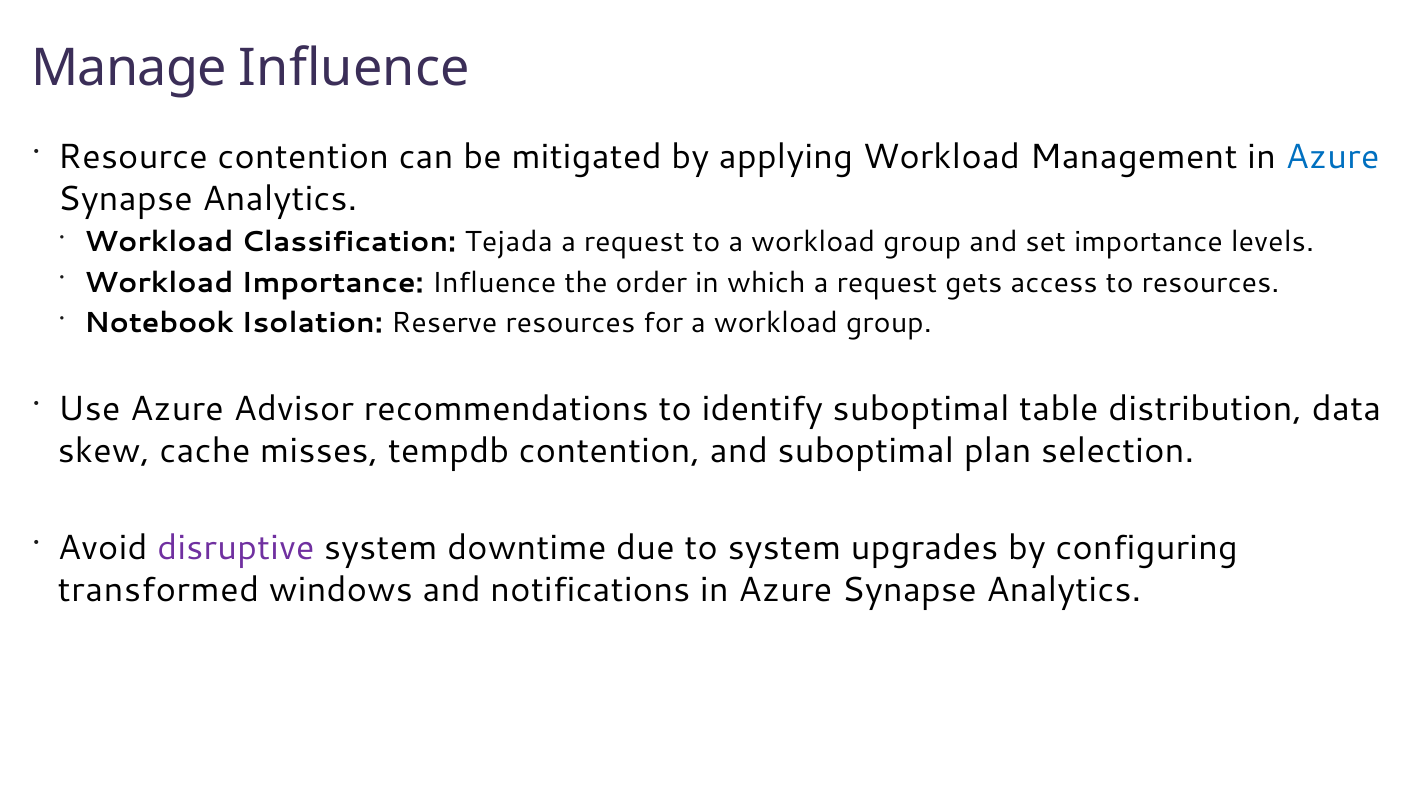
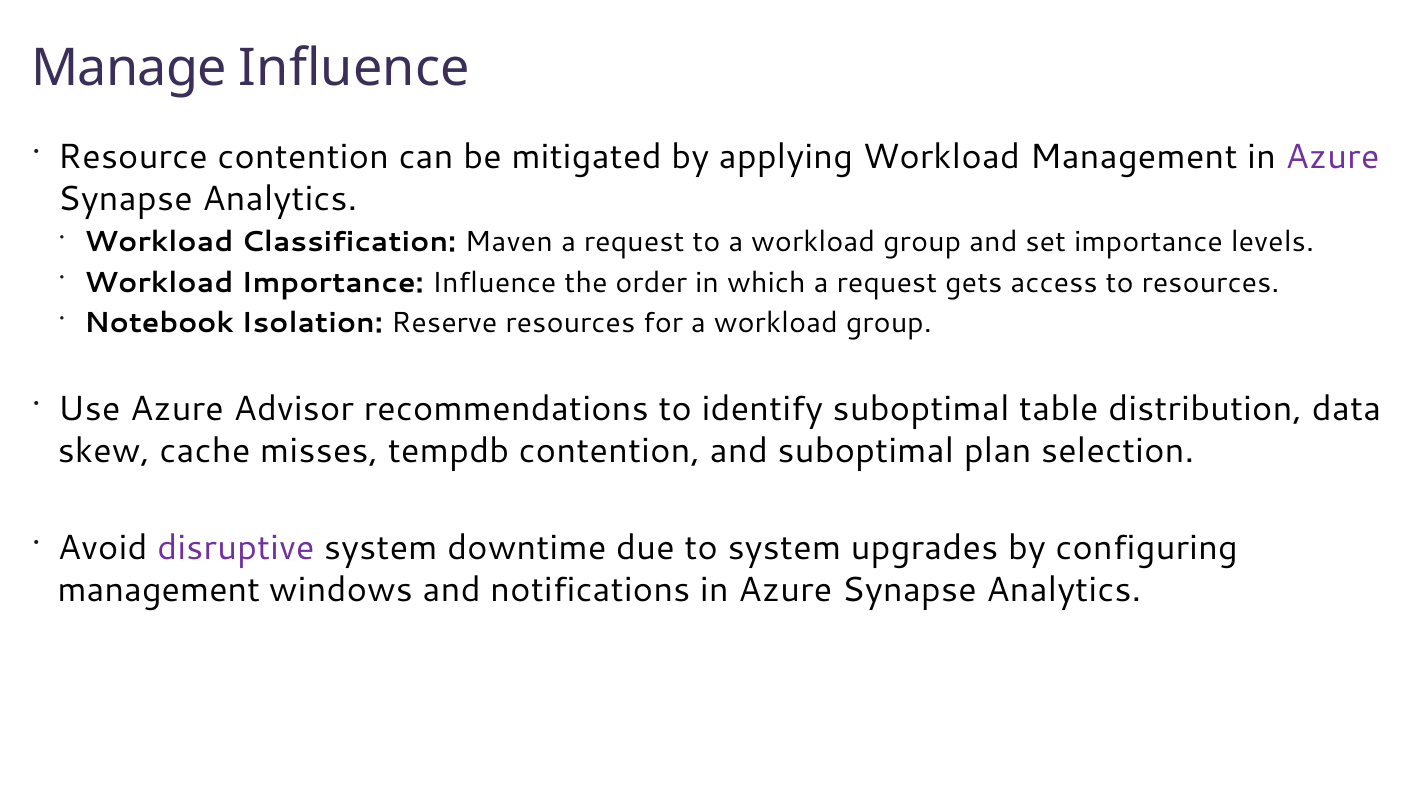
Azure colour: blue -> purple (1333, 157)
Tejada: Tejada -> Maven (509, 243)
transformed: transformed -> management (159, 590)
